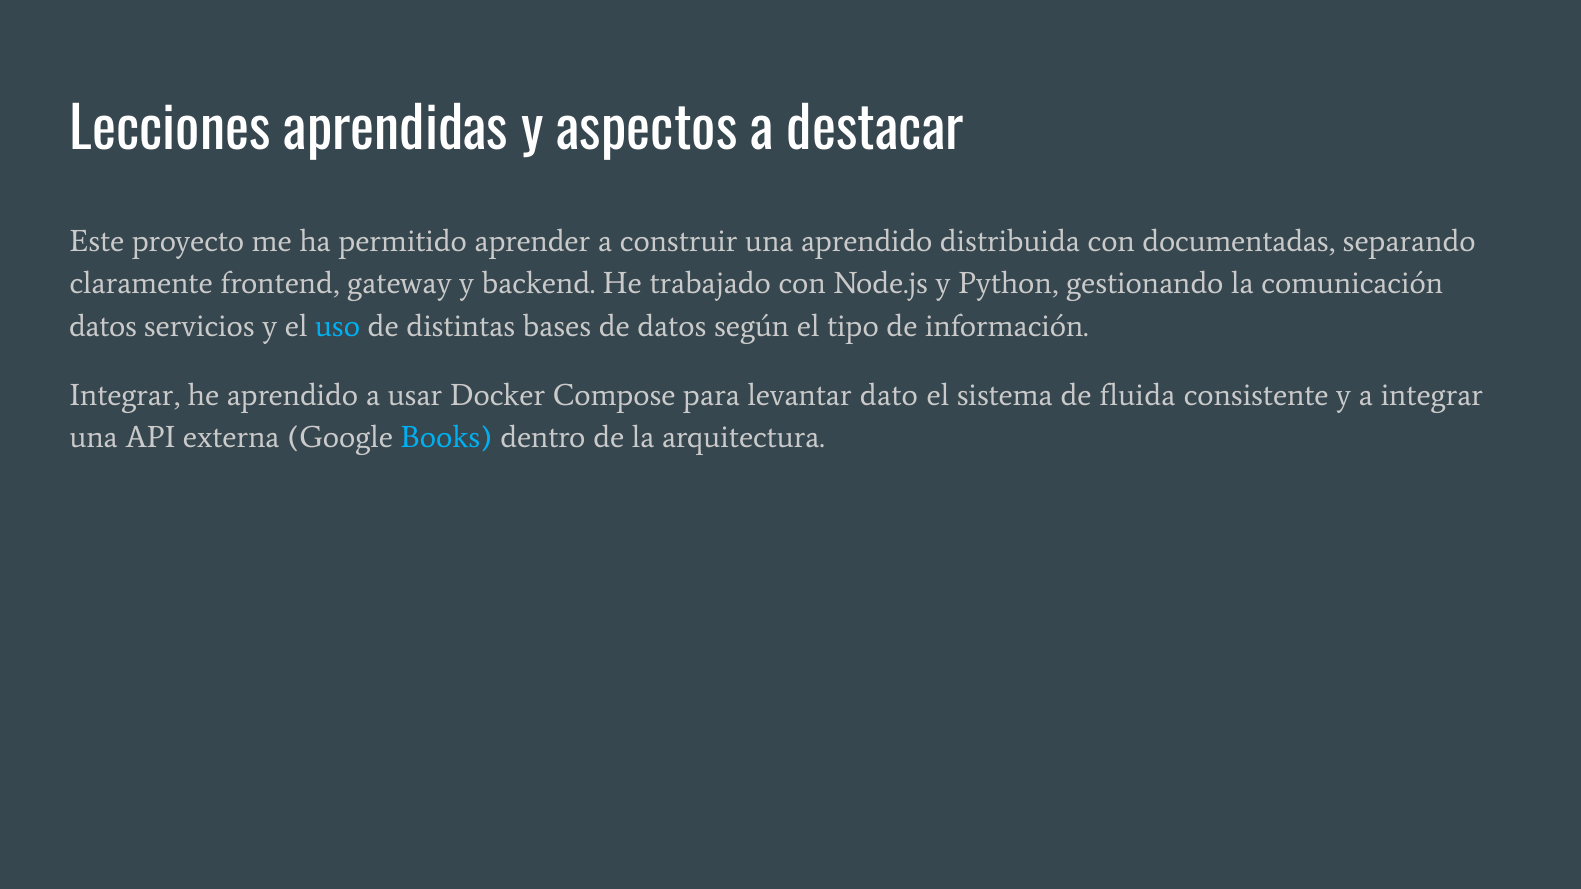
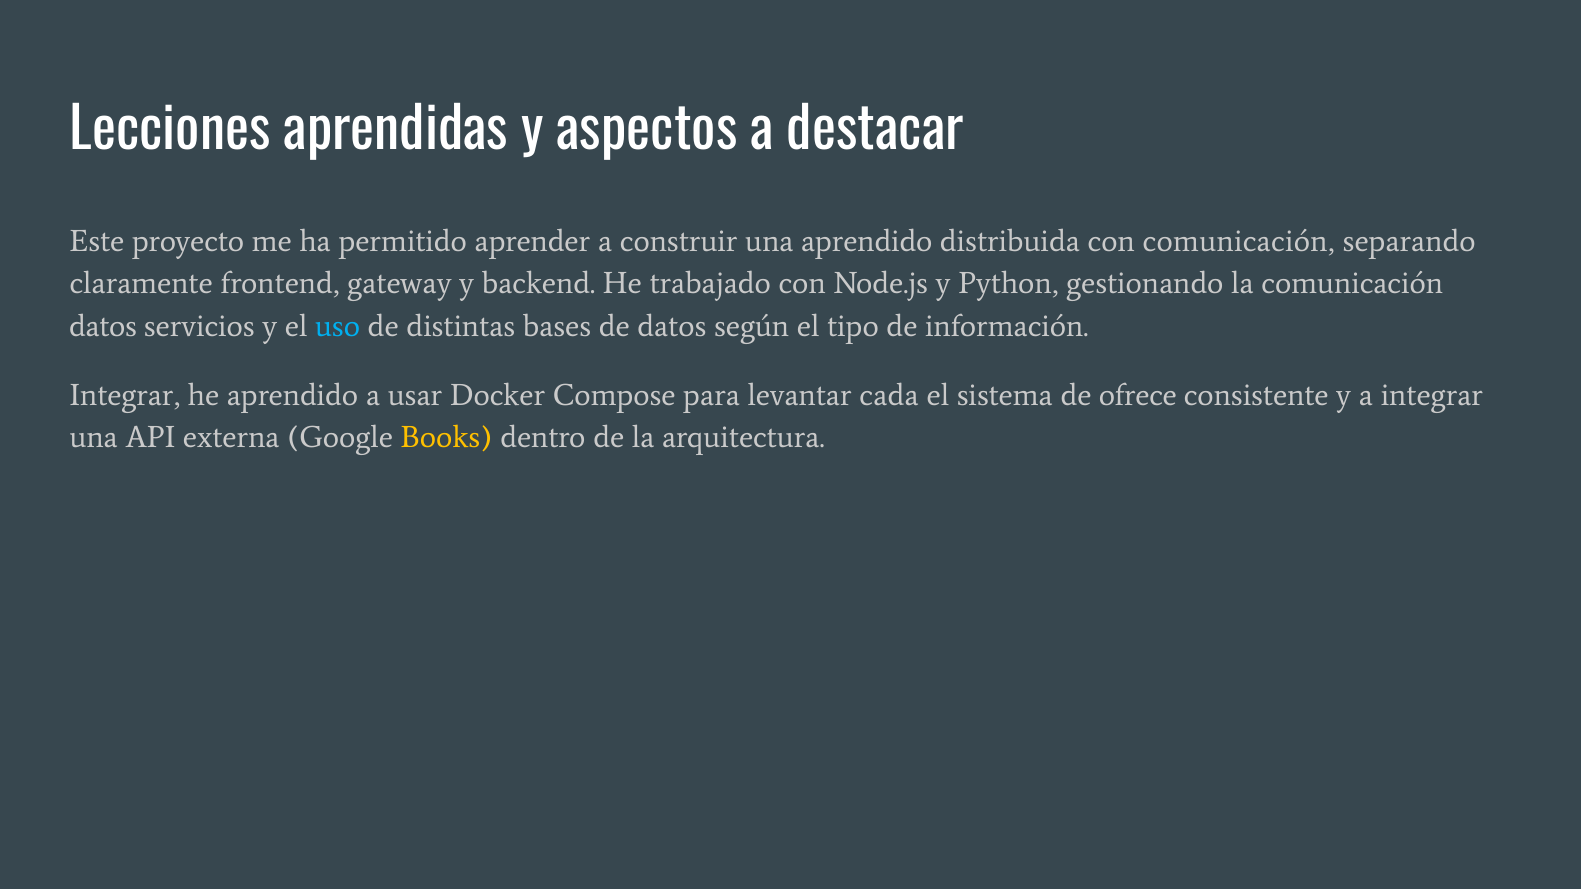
con documentadas: documentadas -> comunicación (1239, 241)
dato: dato -> cada (889, 395)
fluida: fluida -> ofrece (1138, 395)
Books colour: light blue -> yellow (447, 438)
